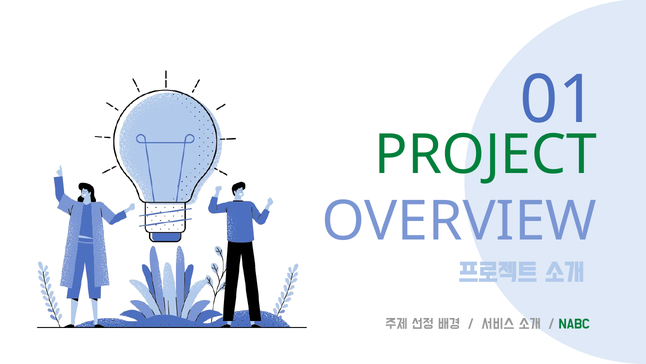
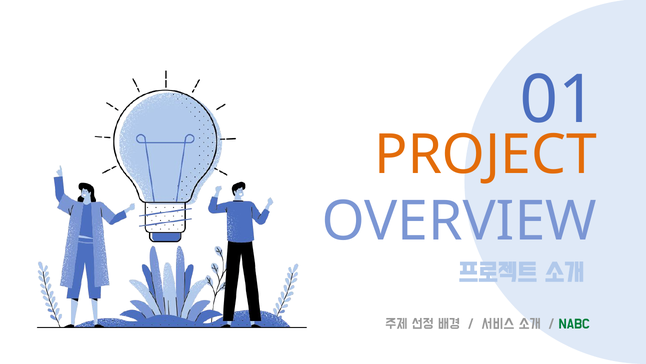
PROJECT colour: green -> orange (485, 155)
